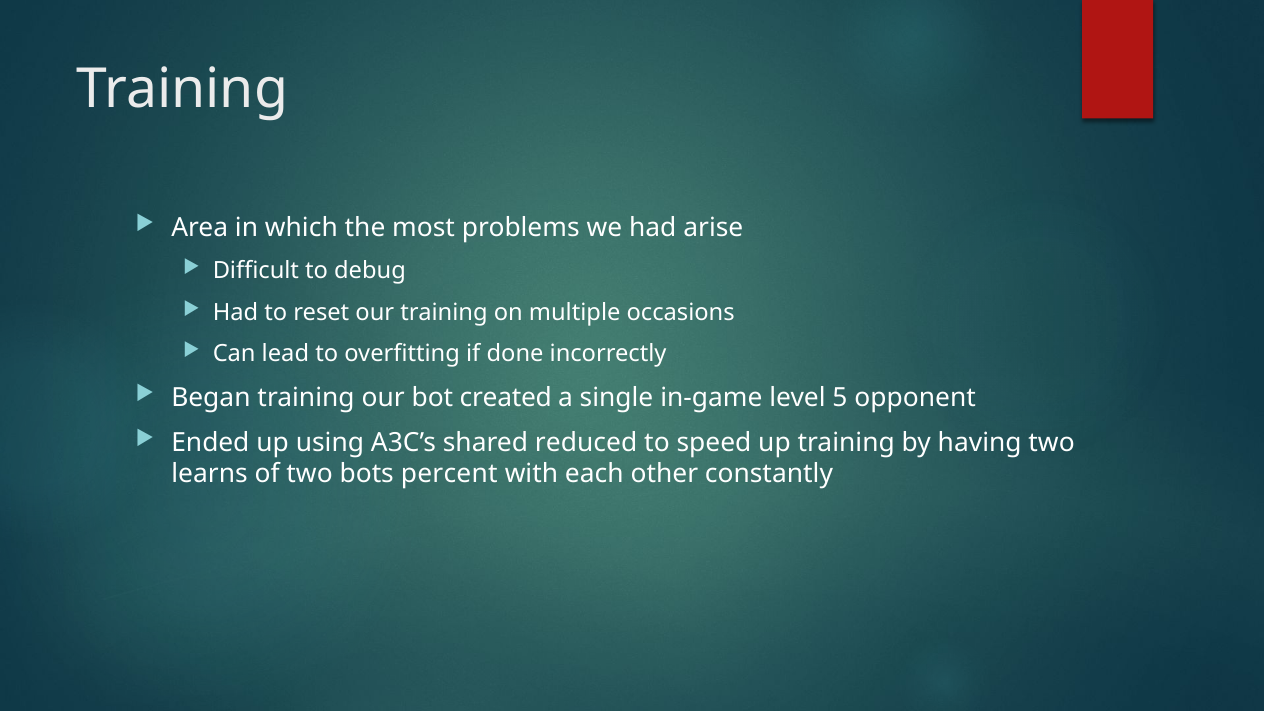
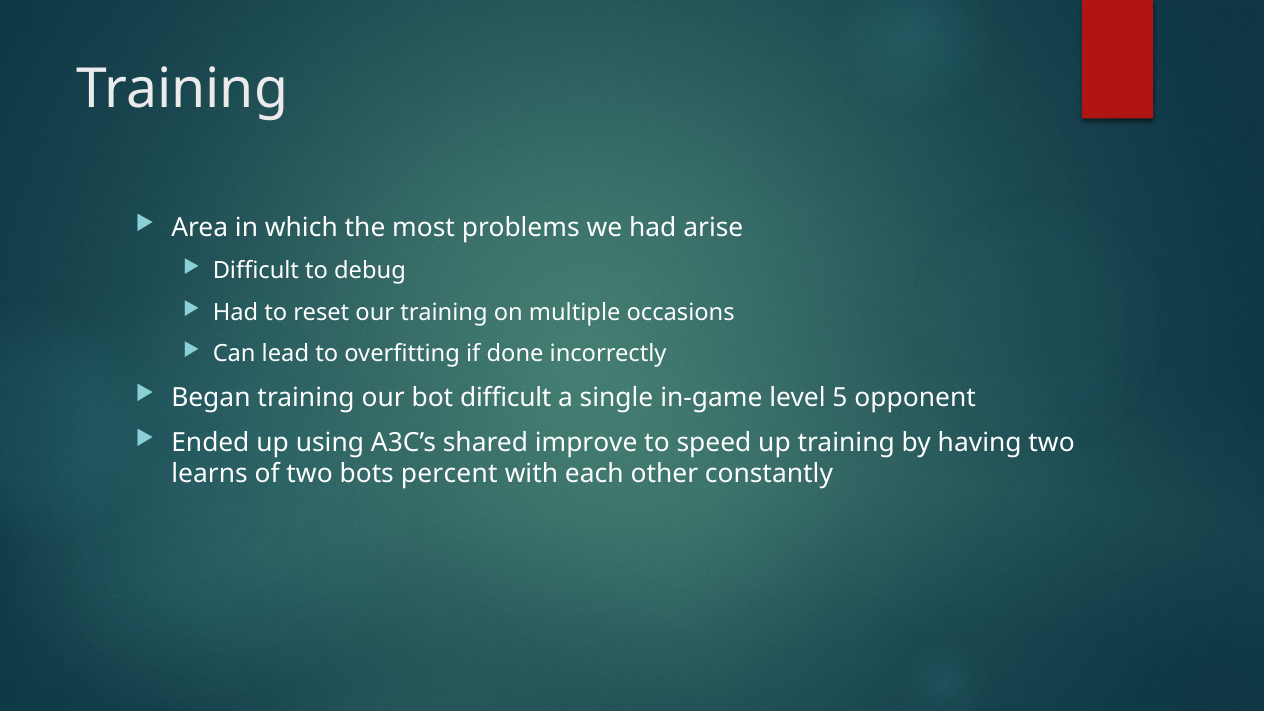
bot created: created -> difficult (506, 398)
reduced: reduced -> improve (586, 442)
